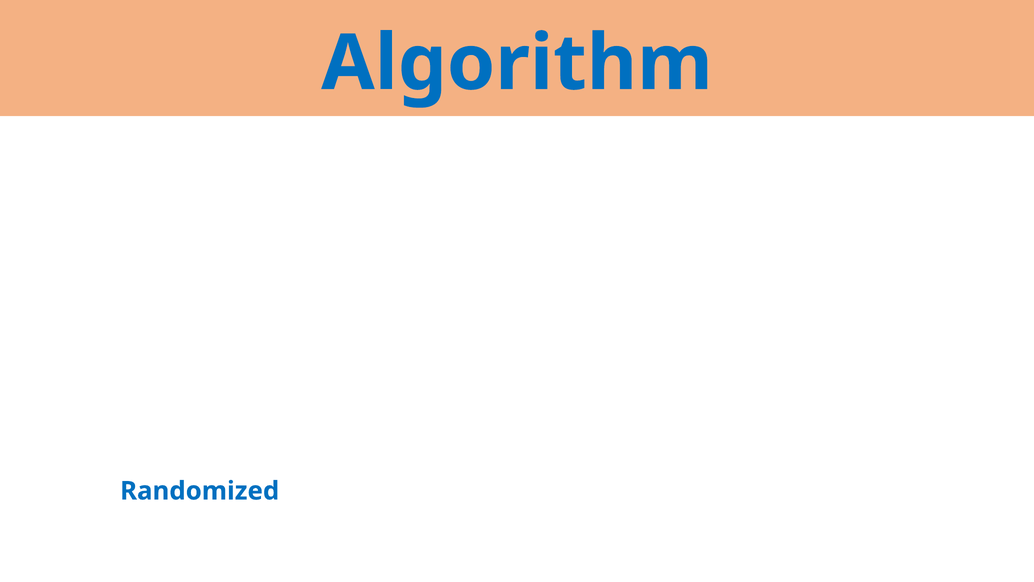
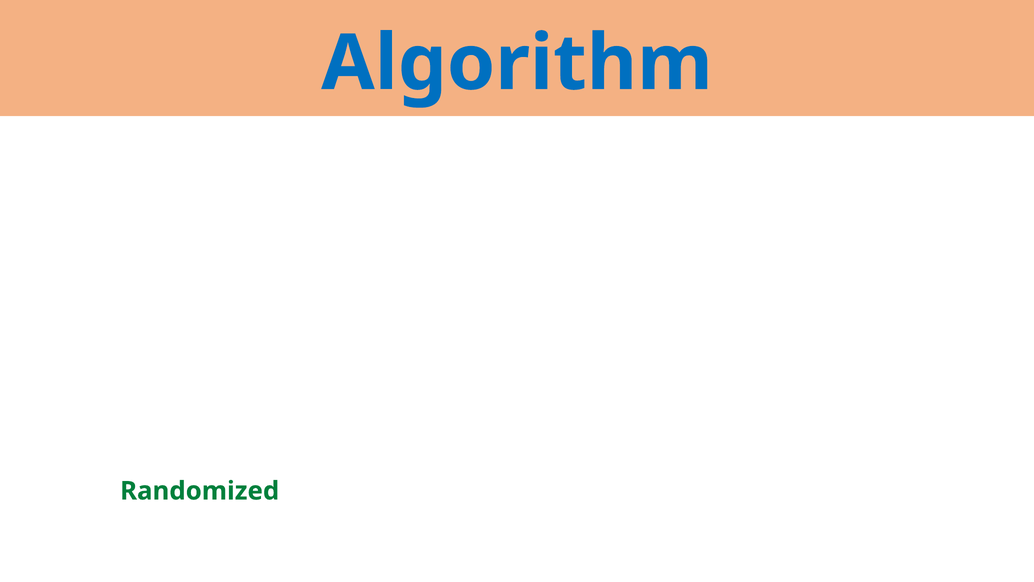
Randomized colour: blue -> green (200, 491)
